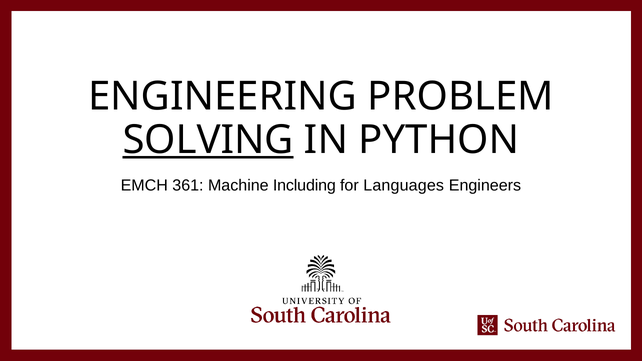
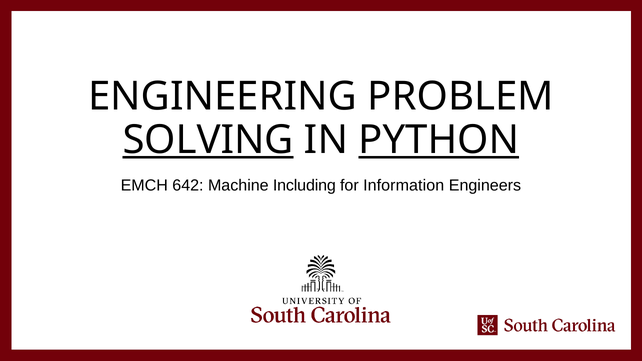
PYTHON underline: none -> present (439, 140)
361: 361 -> 642 (188, 185)
Languages: Languages -> Information (404, 185)
